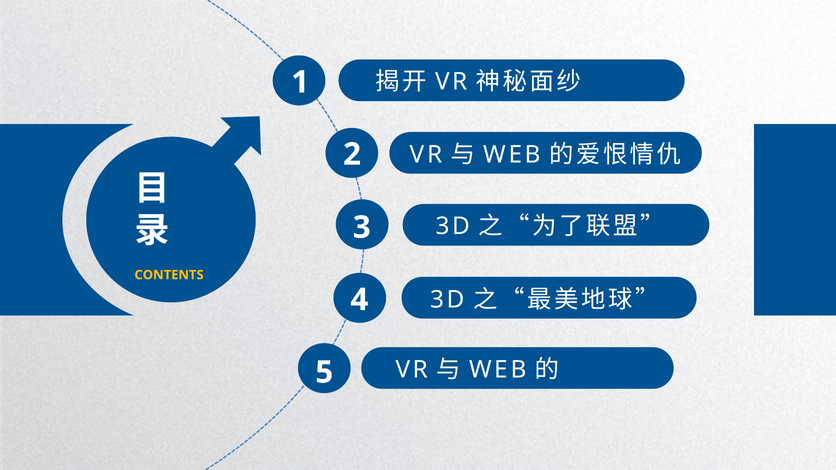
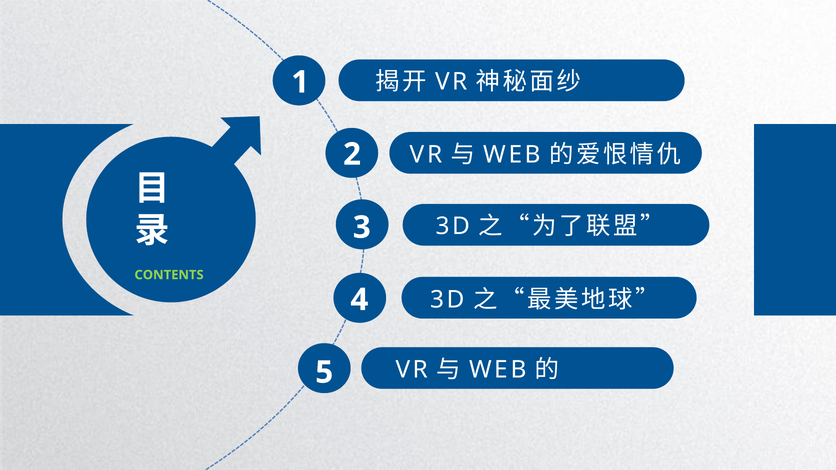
CONTENTS colour: yellow -> light green (169, 275)
